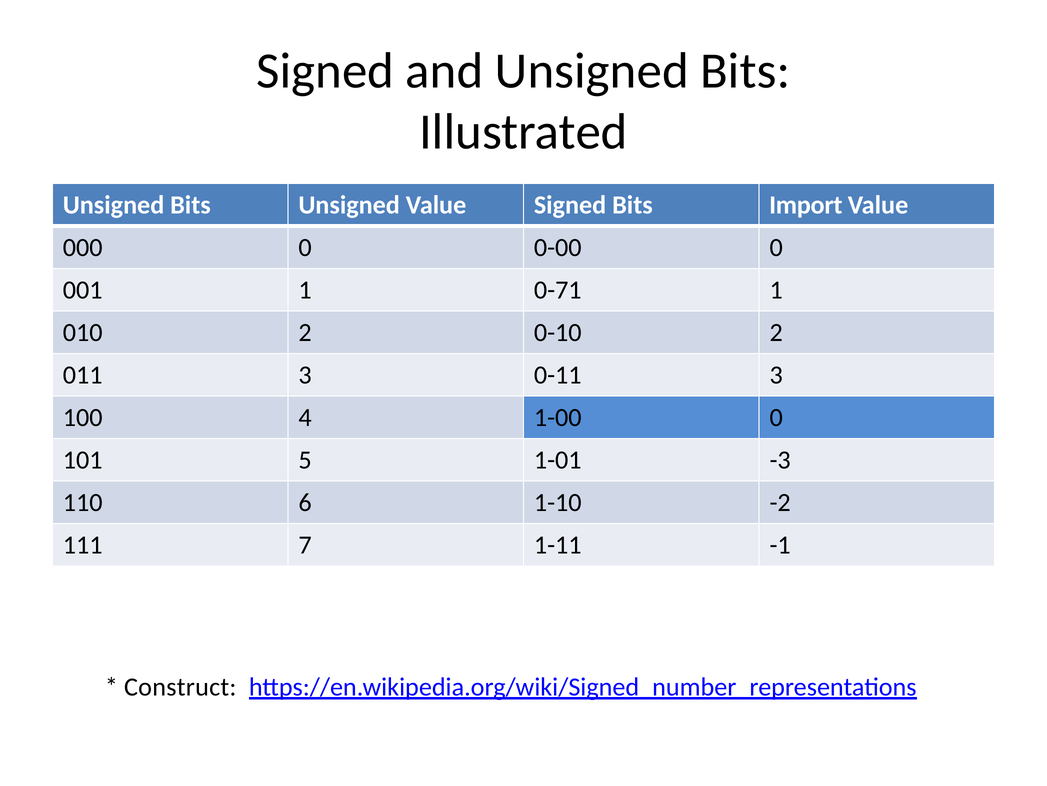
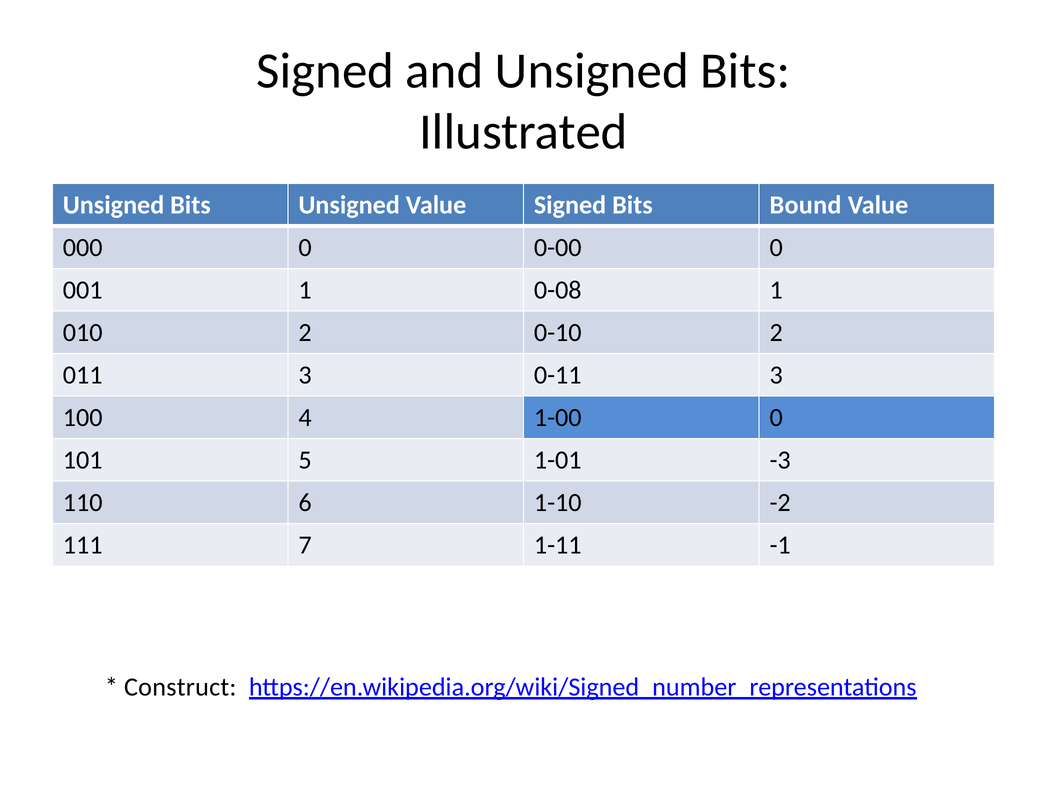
Import: Import -> Bound (806, 205)
0-71: 0-71 -> 0-08 (558, 290)
